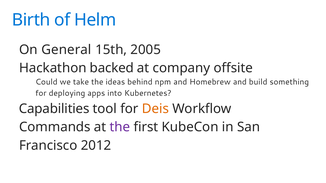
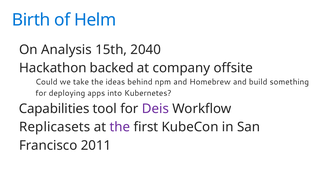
General: General -> Analysis (66, 50)
2005: 2005 -> 2040 (146, 50)
Deis colour: orange -> purple (155, 109)
Commands: Commands -> Replicasets (55, 127)
2012: 2012 -> 2011 (96, 146)
